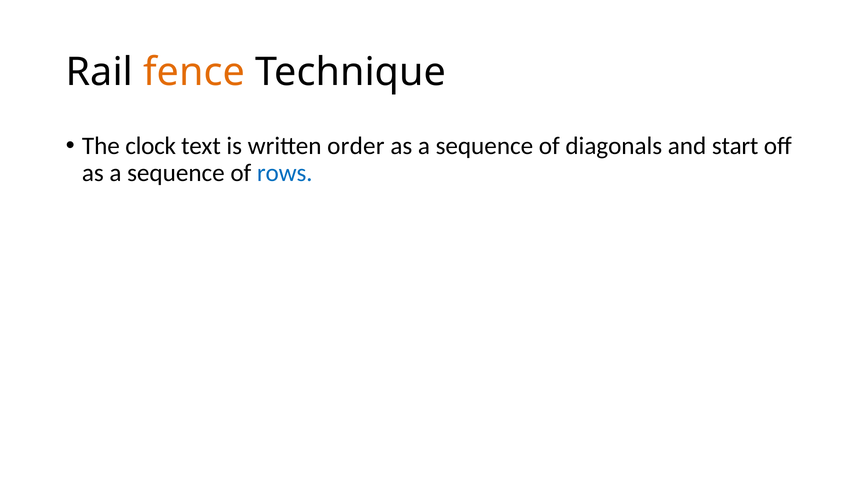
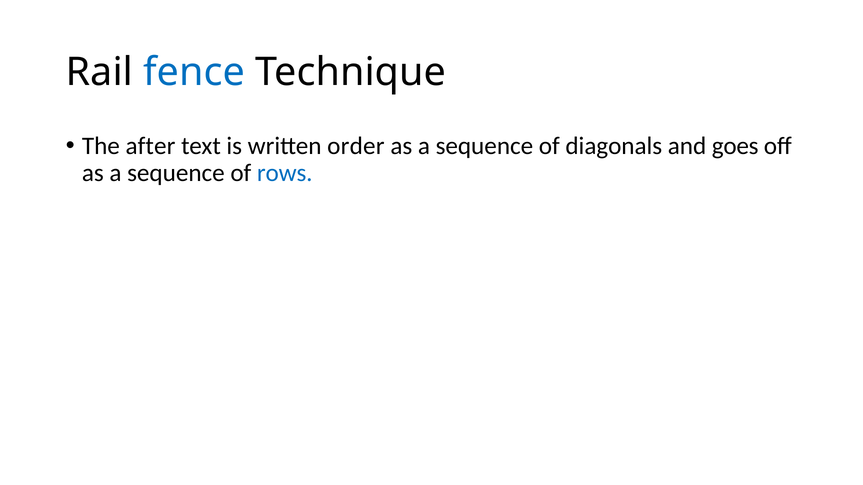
fence colour: orange -> blue (194, 72)
clock: clock -> after (150, 146)
start: start -> goes (735, 146)
